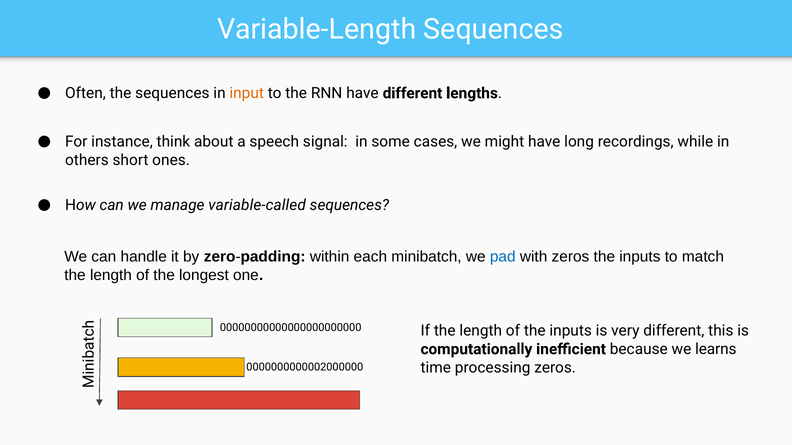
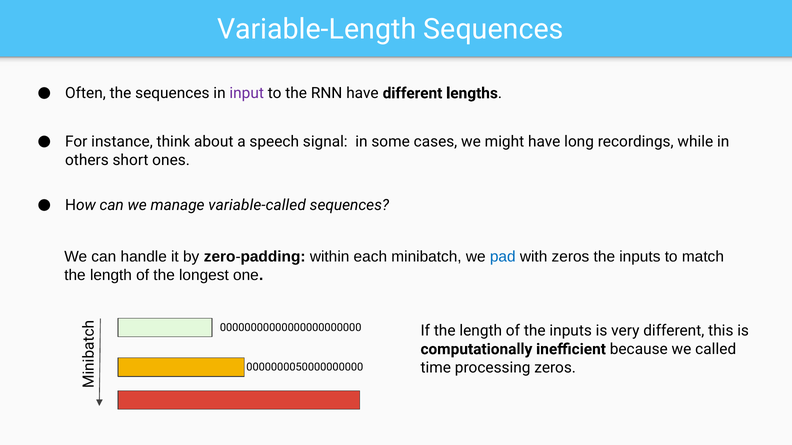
input colour: orange -> purple (247, 93)
learns: learns -> called (716, 350)
0000000000002000000: 0000000000002000000 -> 0000000050000000000 (305, 367)
